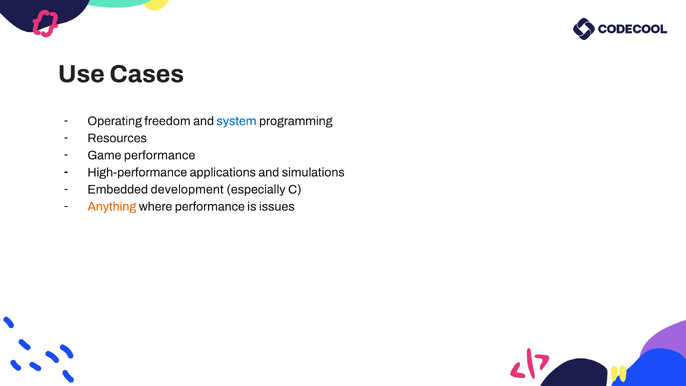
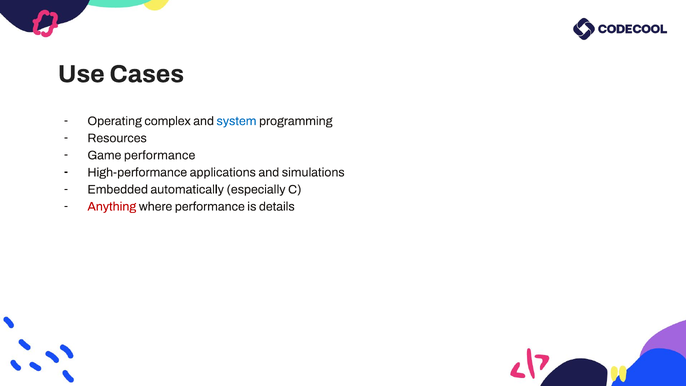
freedom: freedom -> complex (168, 121)
development: development -> automatically (187, 189)
Anything colour: orange -> red (112, 206)
issues: issues -> details (277, 206)
